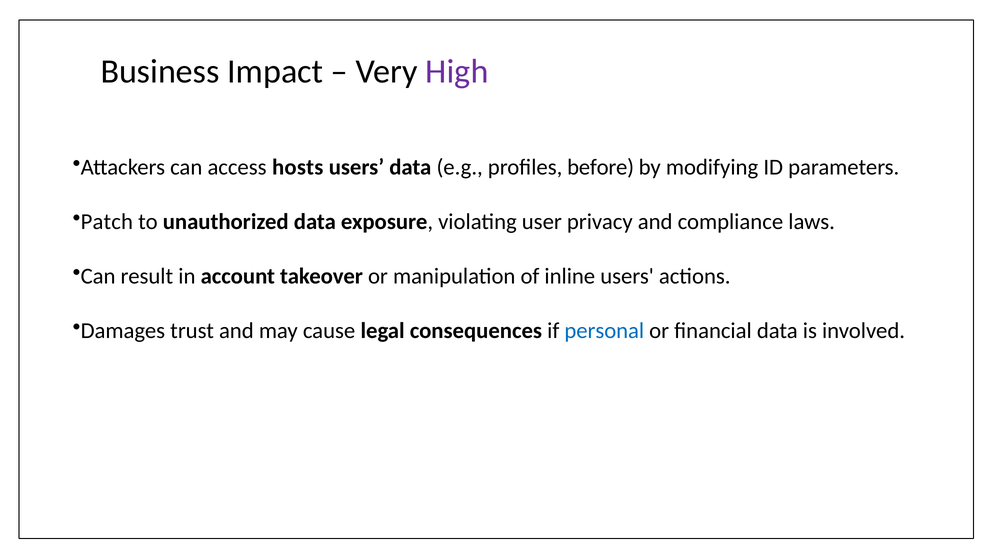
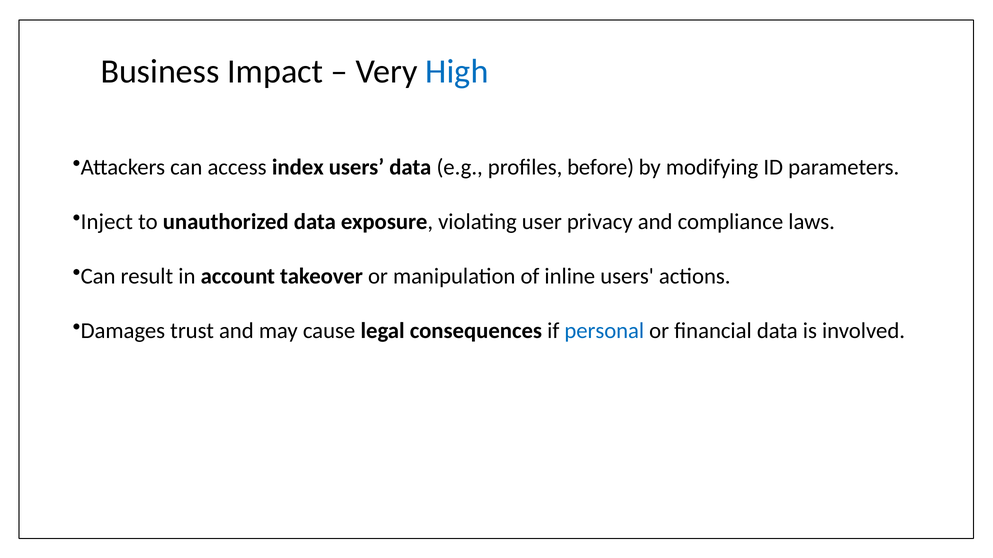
High colour: purple -> blue (457, 72)
hosts: hosts -> index (298, 167)
Patch: Patch -> Inject (107, 222)
